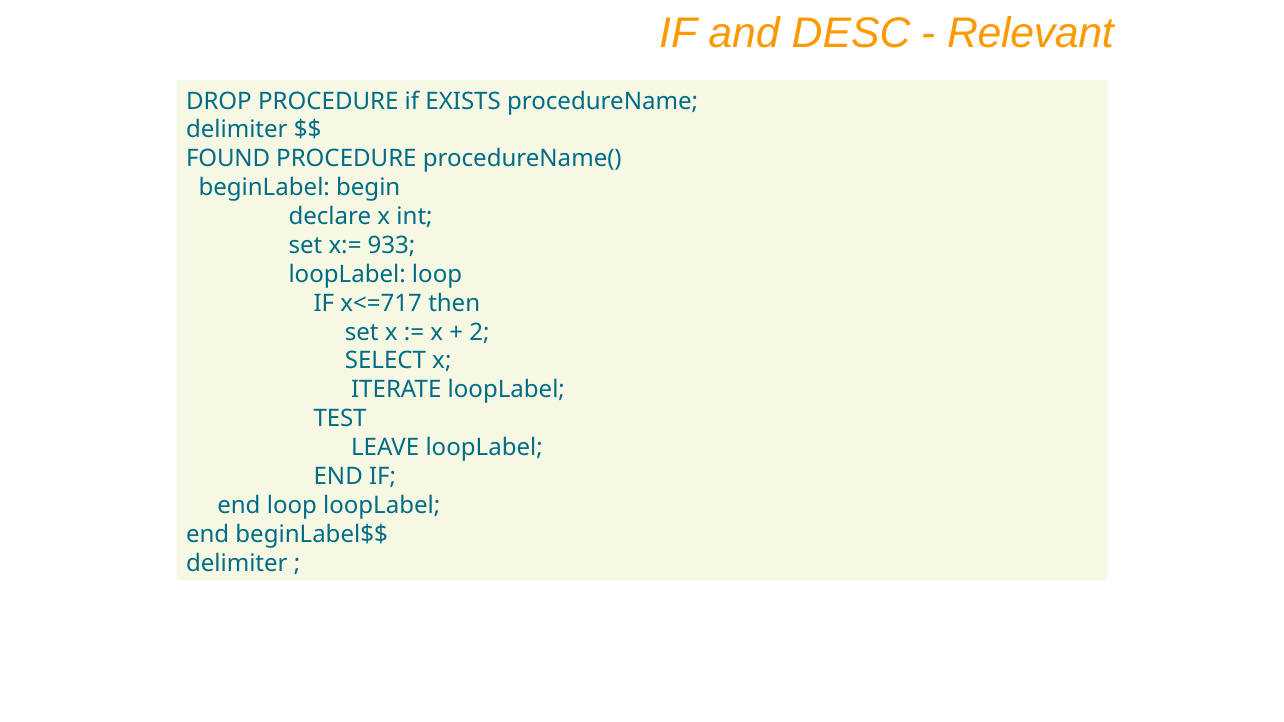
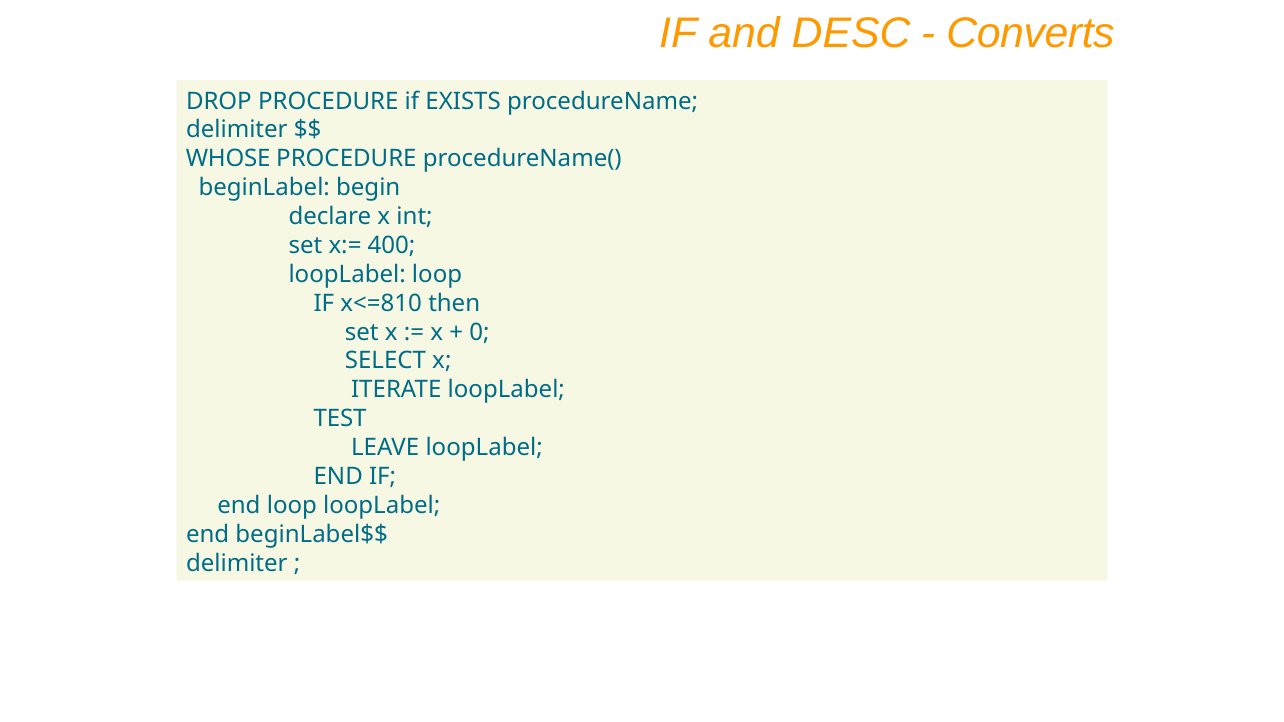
Relevant: Relevant -> Converts (1030, 33)
FOUND: FOUND -> WHOSE (228, 159)
933: 933 -> 400 (392, 246)
x<=717: x<=717 -> x<=810 (381, 303)
2: 2 -> 0 (479, 332)
